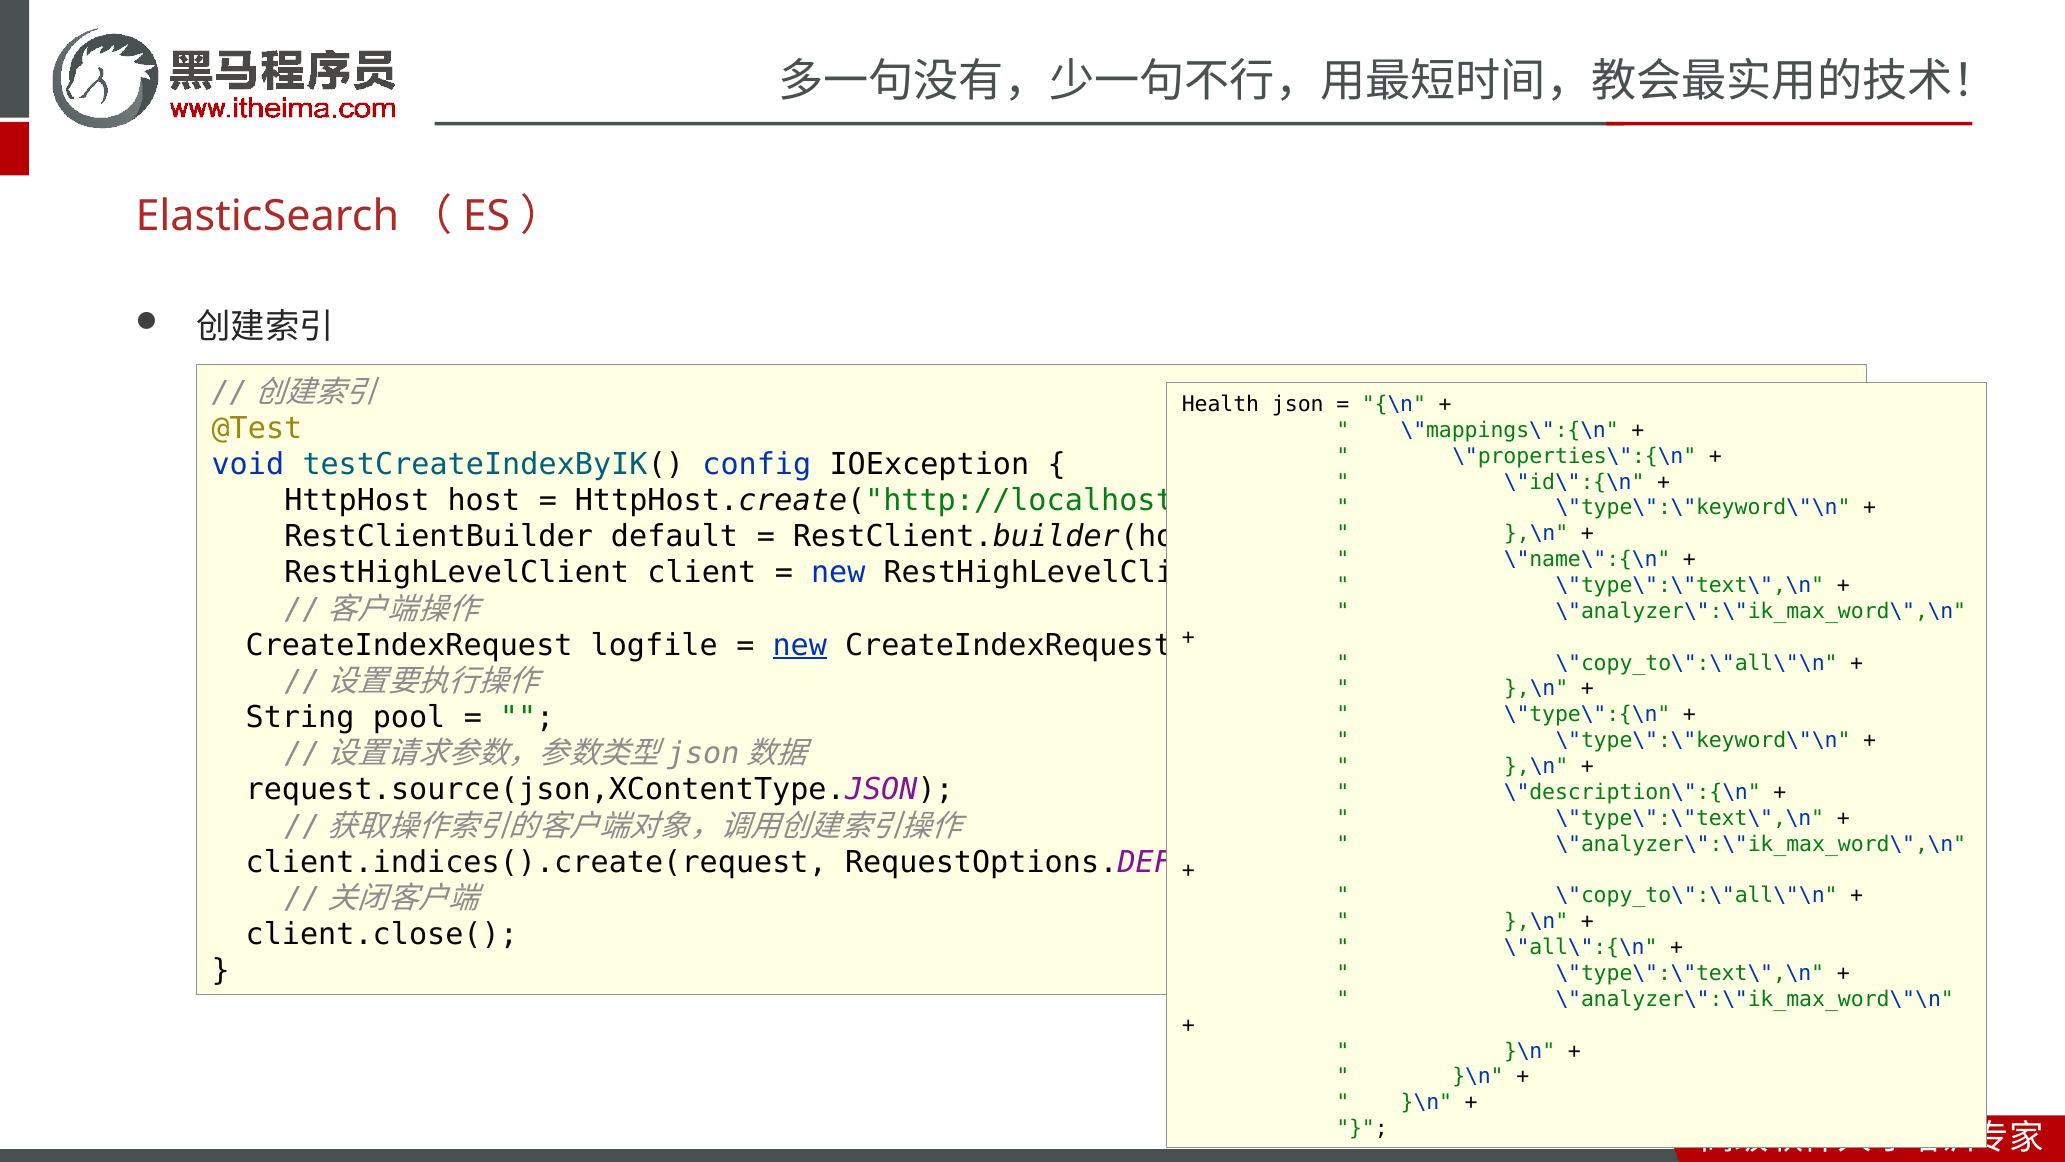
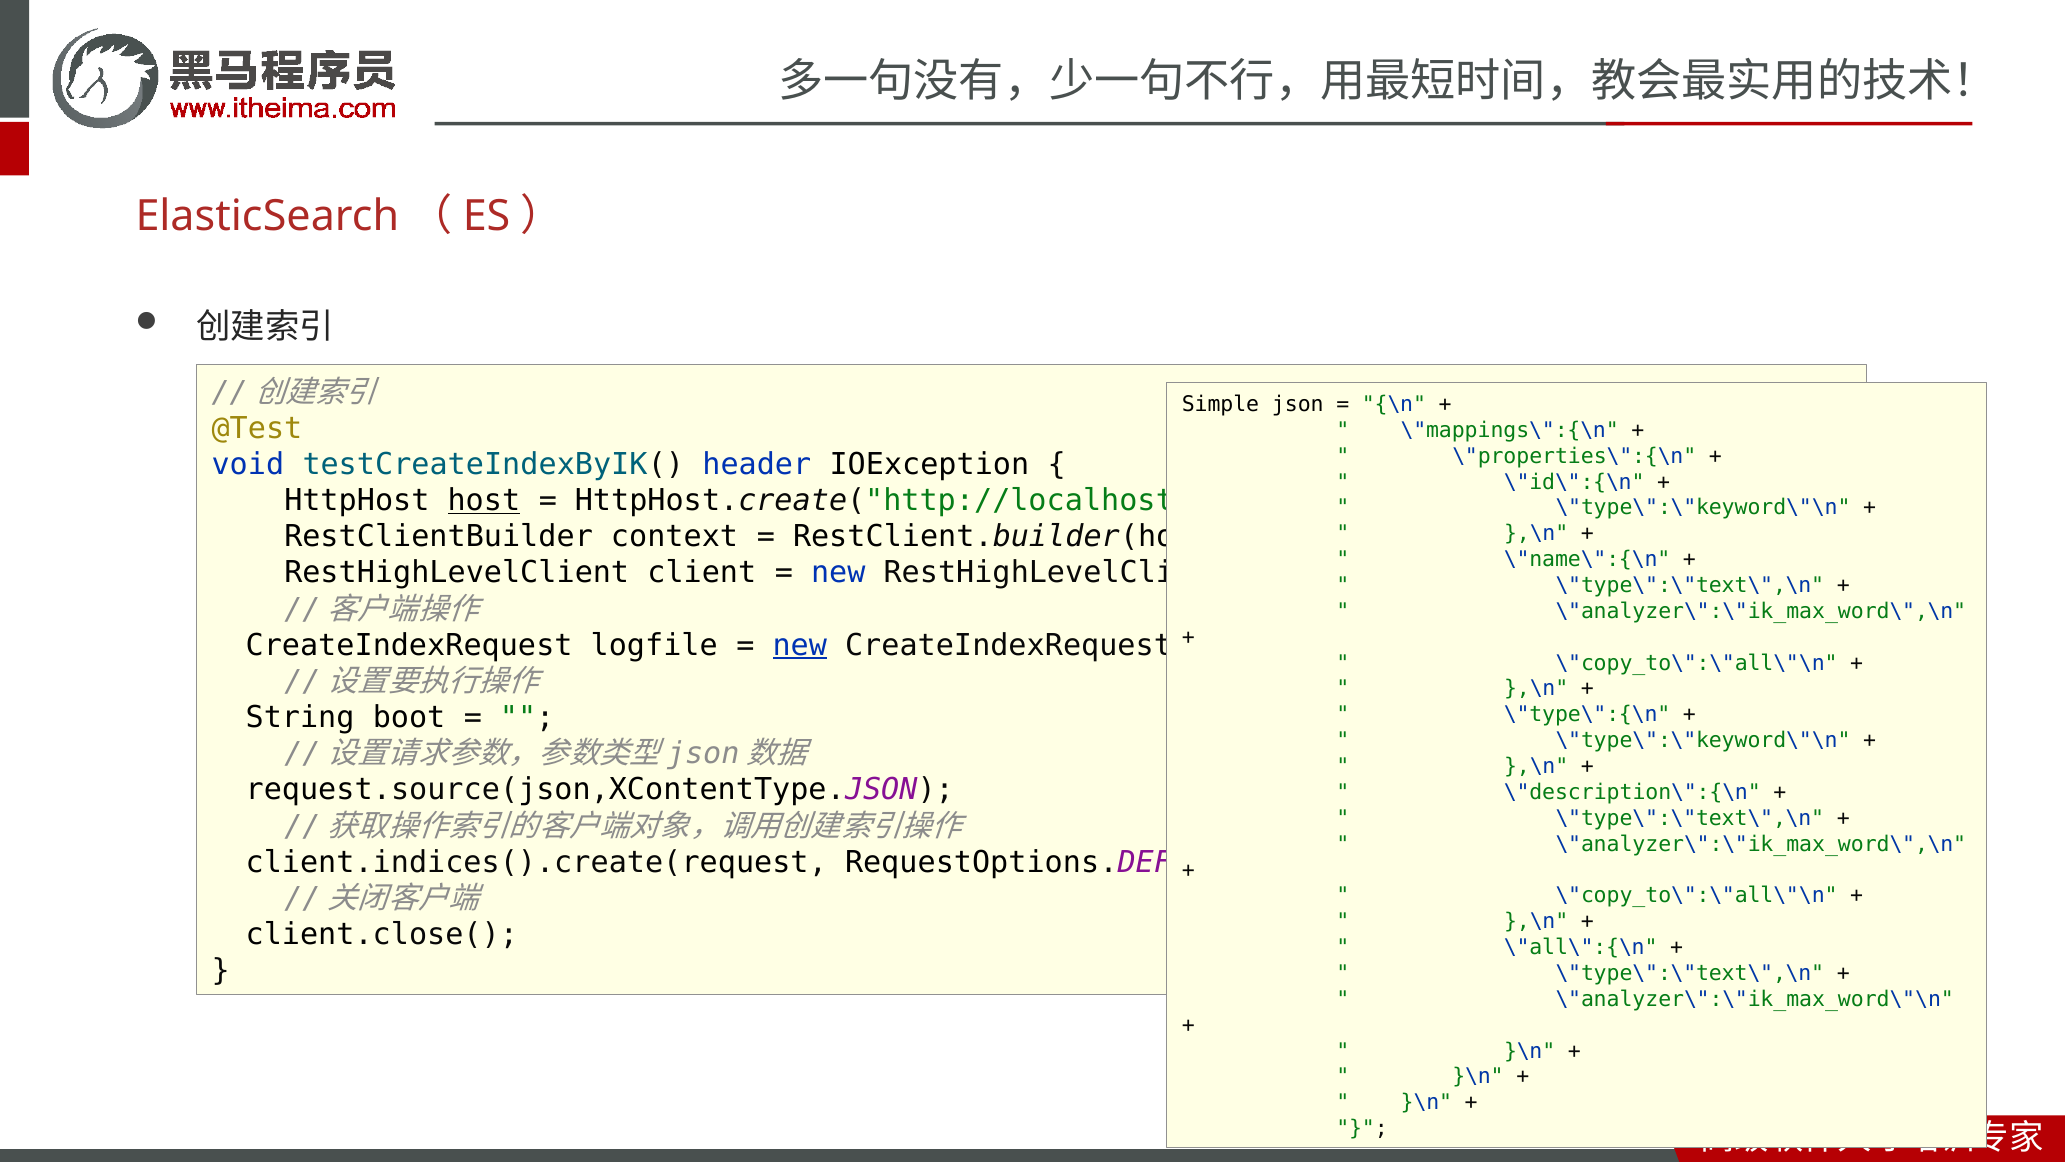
Health: Health -> Simple (1220, 404)
config: config -> header (757, 464)
host underline: none -> present (484, 500)
default: default -> context (675, 537)
pool: pool -> boot (409, 717)
